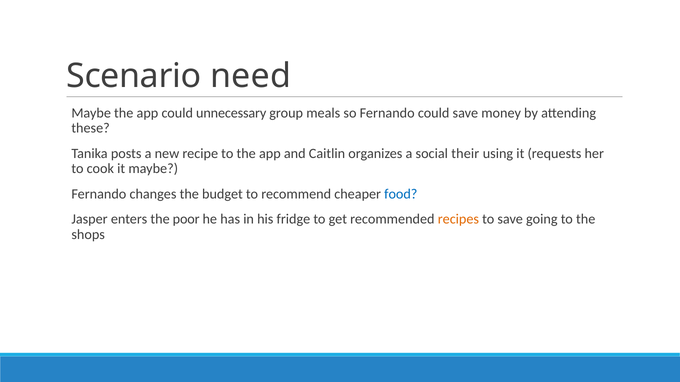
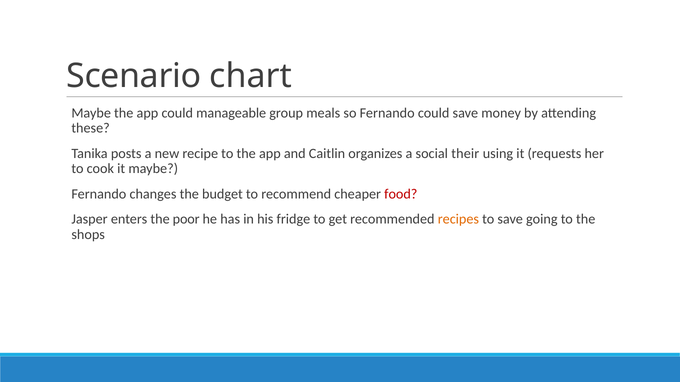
need: need -> chart (251, 76)
unnecessary: unnecessary -> manageable (231, 113)
food colour: blue -> red (401, 194)
